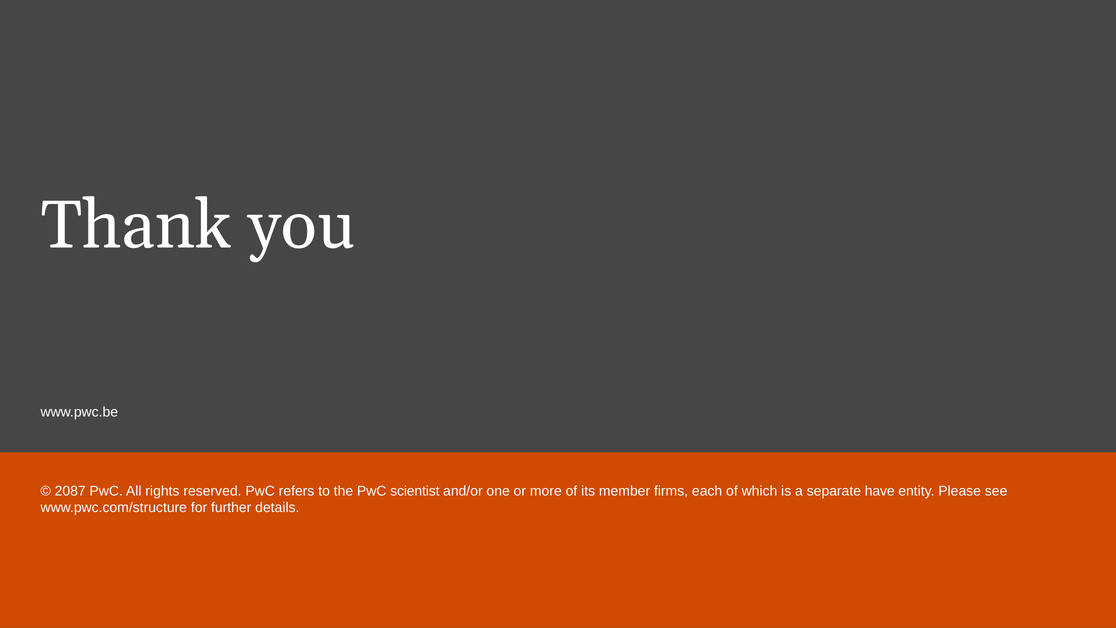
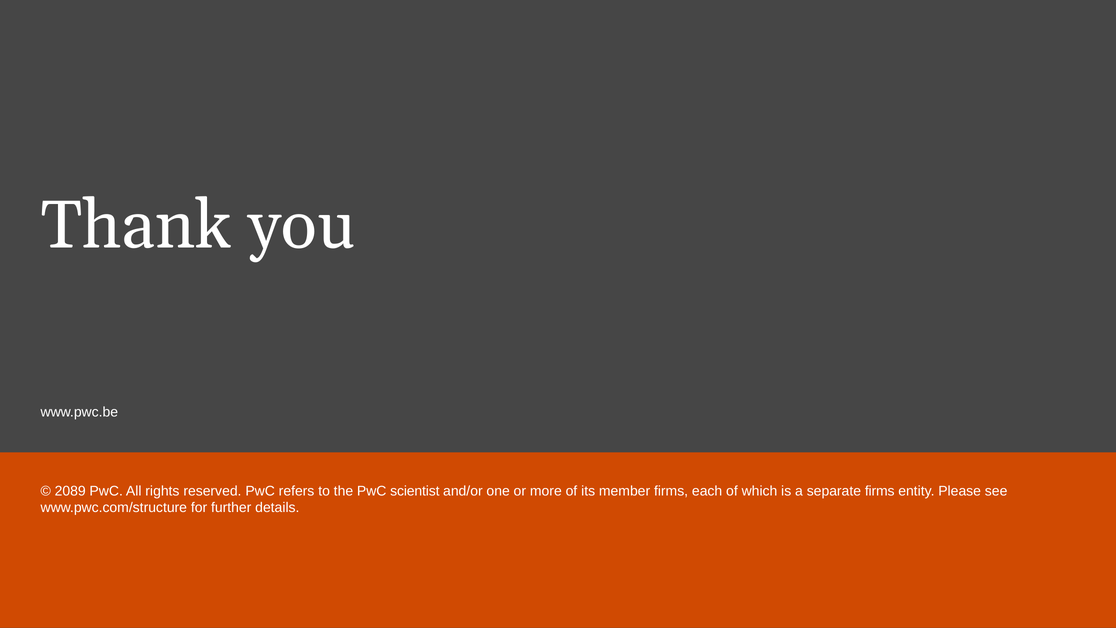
2087: 2087 -> 2089 (70, 491)
separate have: have -> firms (880, 491)
